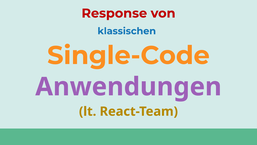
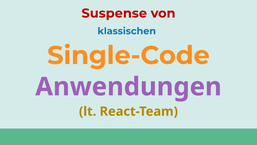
Response: Response -> Suspense (114, 13)
